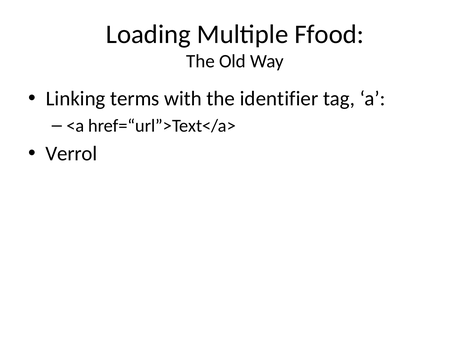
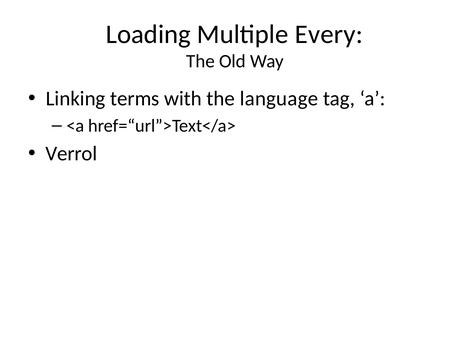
Ffood: Ffood -> Every (329, 34)
identifier: identifier -> language (279, 99)
